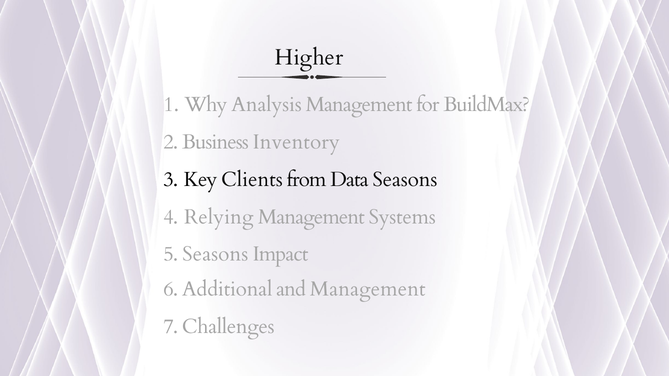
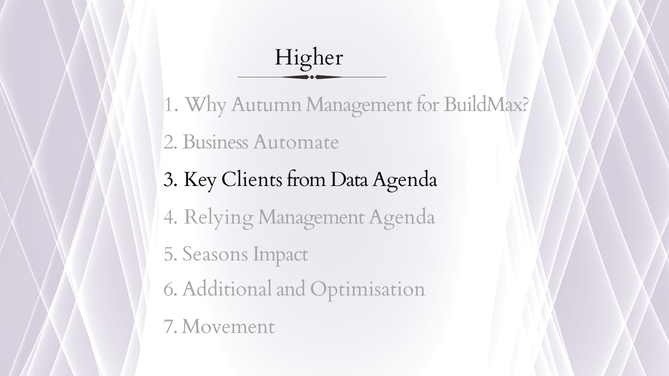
Analysis: Analysis -> Autumn (267, 105)
Inventory: Inventory -> Automate (296, 142)
Data Seasons: Seasons -> Agenda (405, 180)
Management Systems: Systems -> Agenda (402, 217)
and Management: Management -> Optimisation (368, 289)
Challenges: Challenges -> Movement (228, 327)
